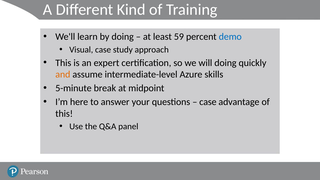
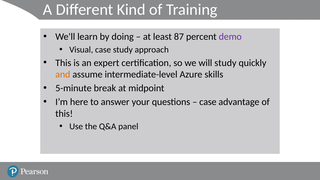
59: 59 -> 87 (179, 37)
demo colour: blue -> purple (230, 37)
will doing: doing -> study (225, 63)
